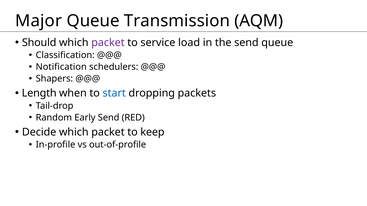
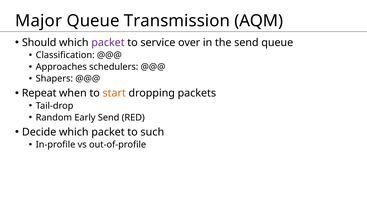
load: load -> over (189, 43)
Notification: Notification -> Approaches (61, 67)
Length: Length -> Repeat (39, 93)
start colour: blue -> orange (114, 93)
keep: keep -> such (152, 132)
